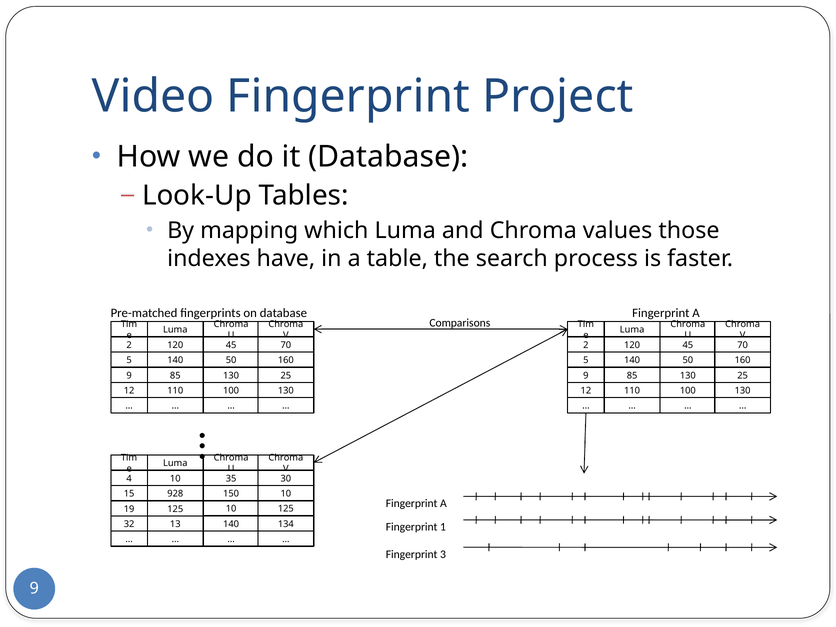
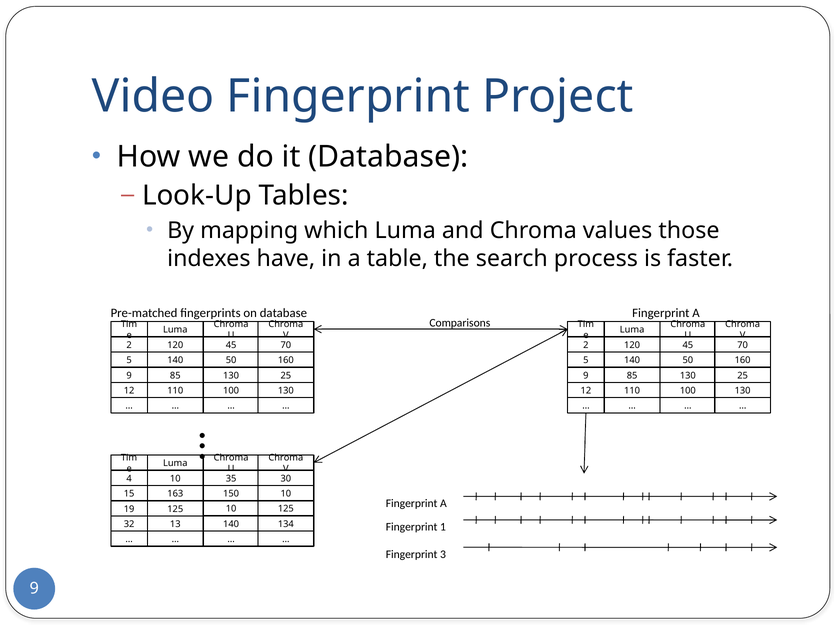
928: 928 -> 163 (175, 494)
